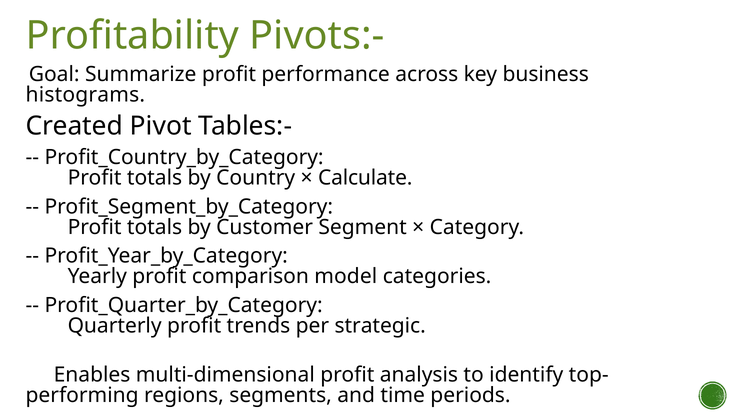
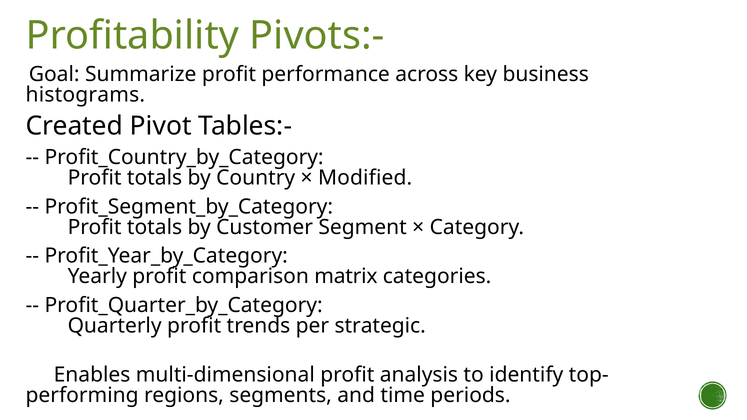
Calculate: Calculate -> Modified (365, 178)
model: model -> matrix (346, 277)
